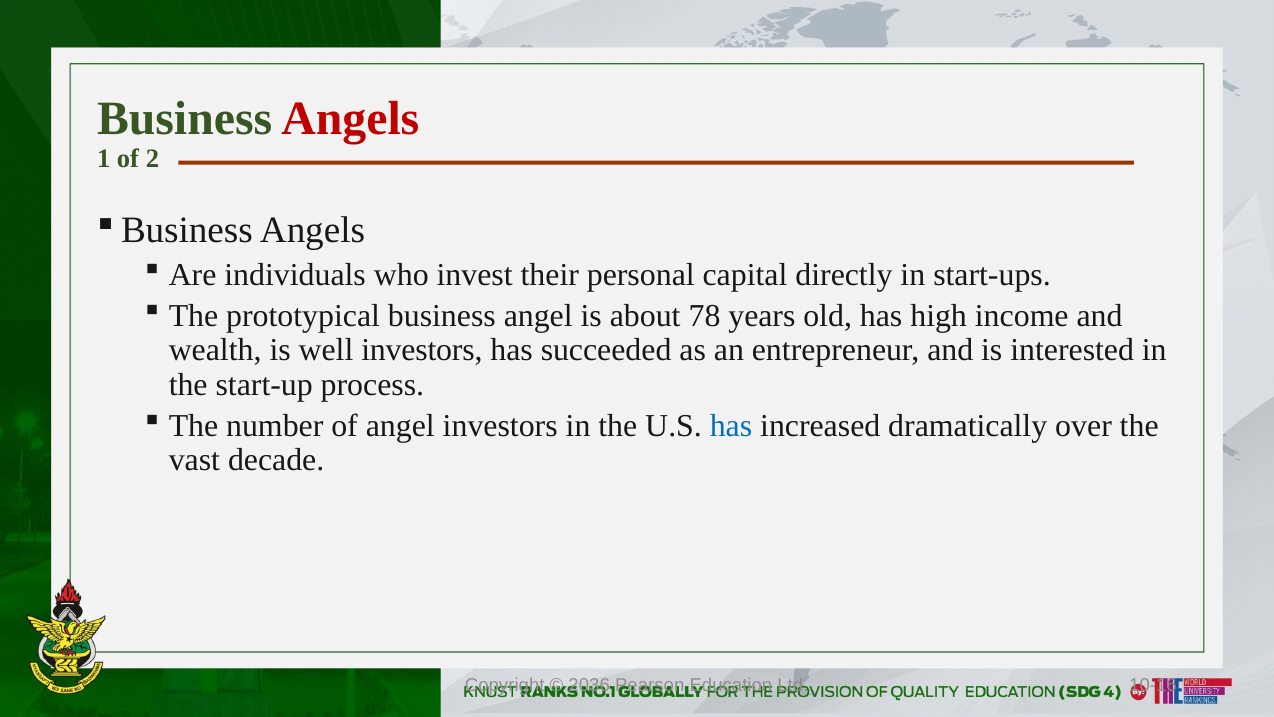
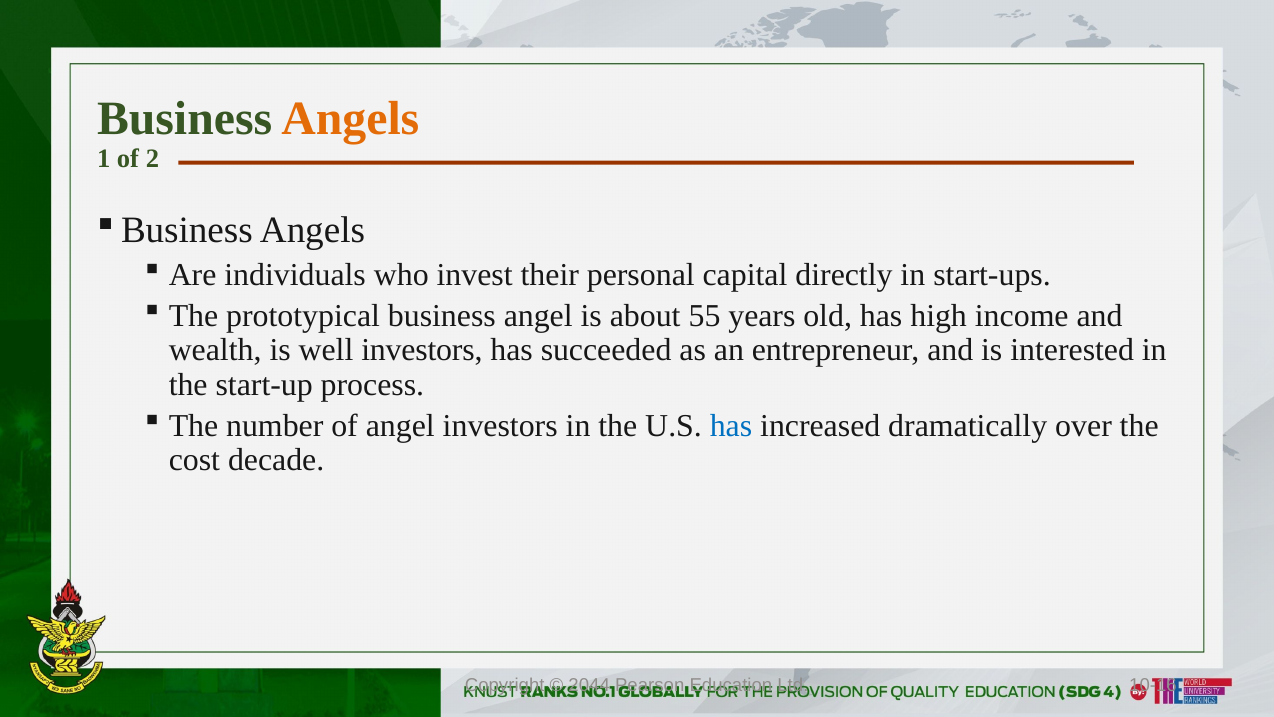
Angels colour: red -> orange (350, 118)
78: 78 -> 55 (705, 316)
vast: vast -> cost (194, 460)
2036: 2036 -> 2044 (589, 685)
